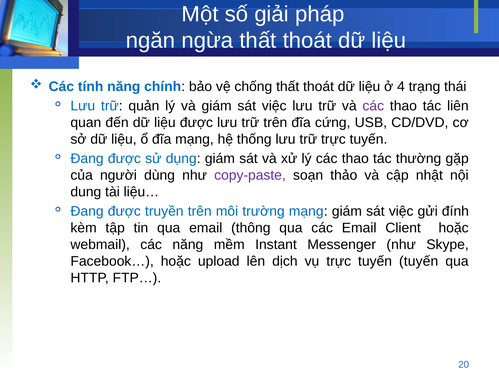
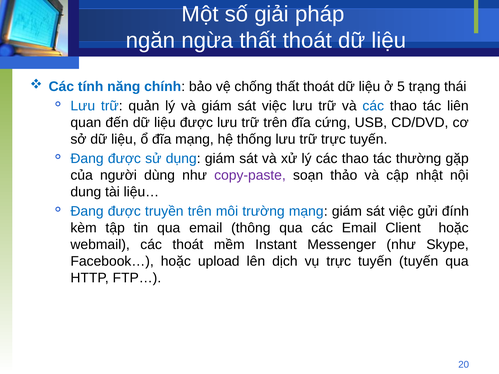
4: 4 -> 5 (401, 87)
các colour: purple -> blue (373, 106)
các năng: năng -> thoát (188, 245)
